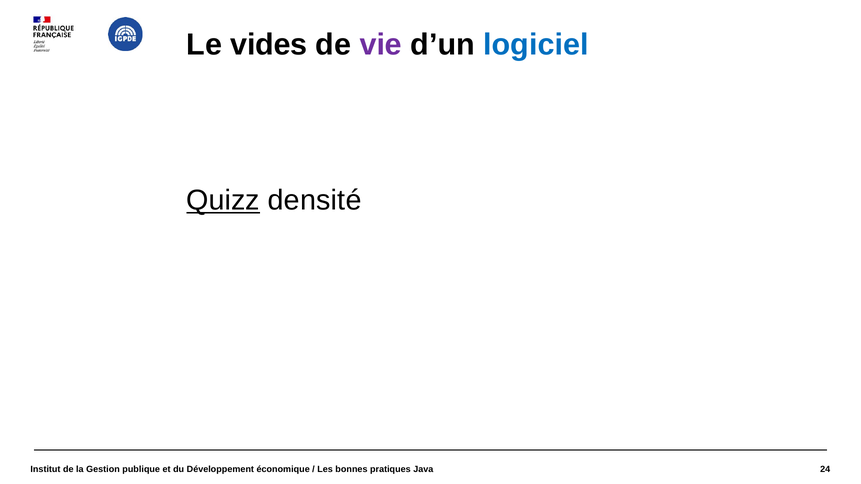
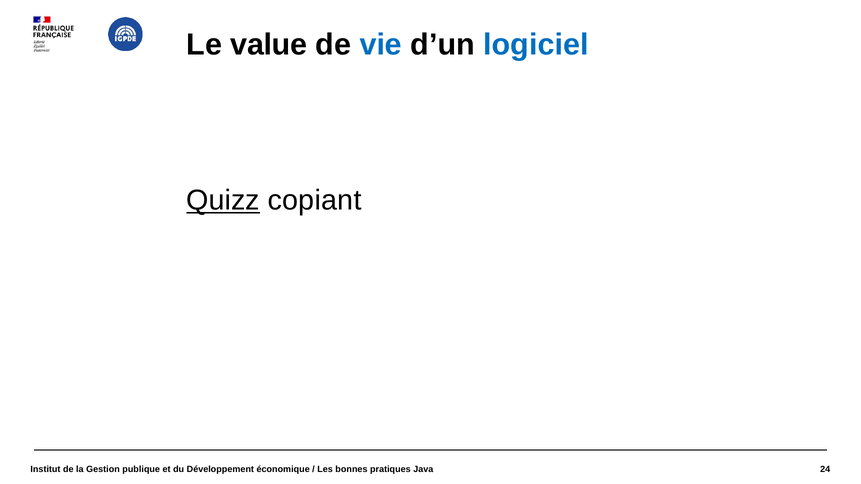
vides: vides -> value (269, 45)
vie colour: purple -> blue (381, 45)
densité: densité -> copiant (315, 200)
